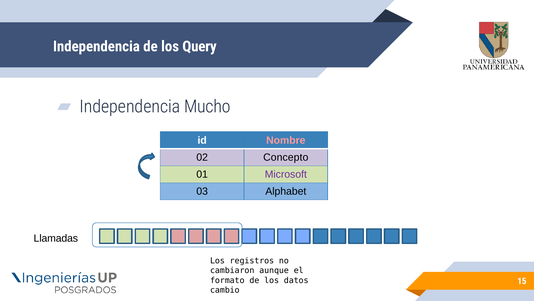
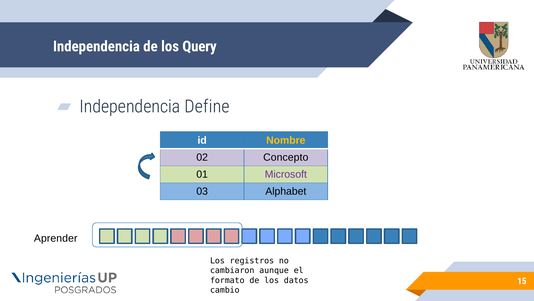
Mucho: Mucho -> Define (207, 106)
Nombre colour: pink -> yellow (286, 140)
Llamadas: Llamadas -> Aprender (56, 238)
